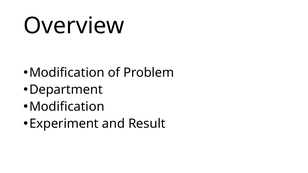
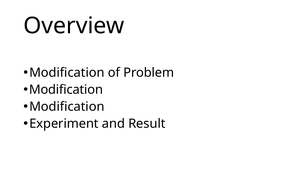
Department: Department -> Modification (66, 90)
